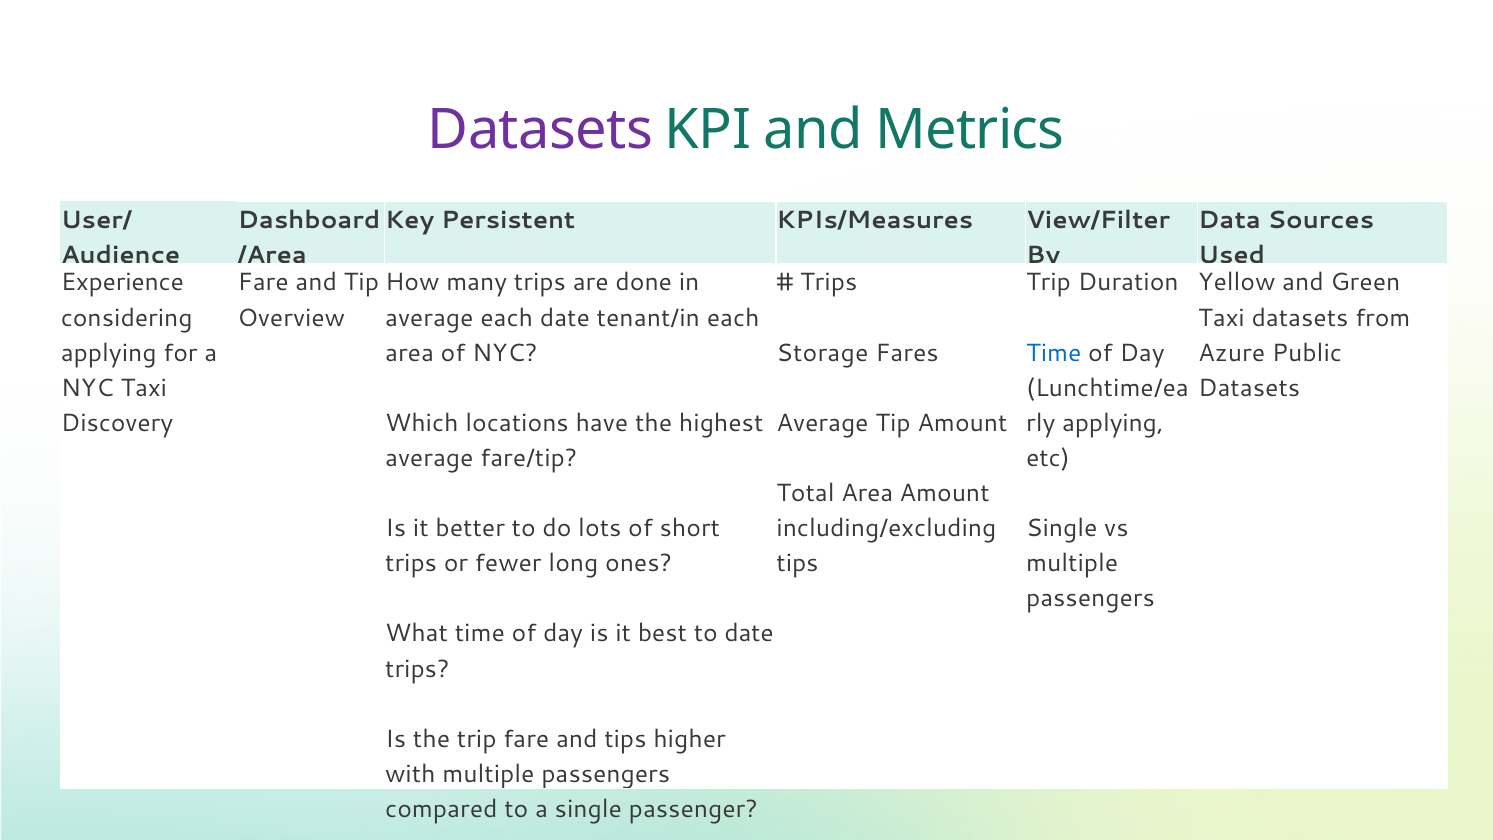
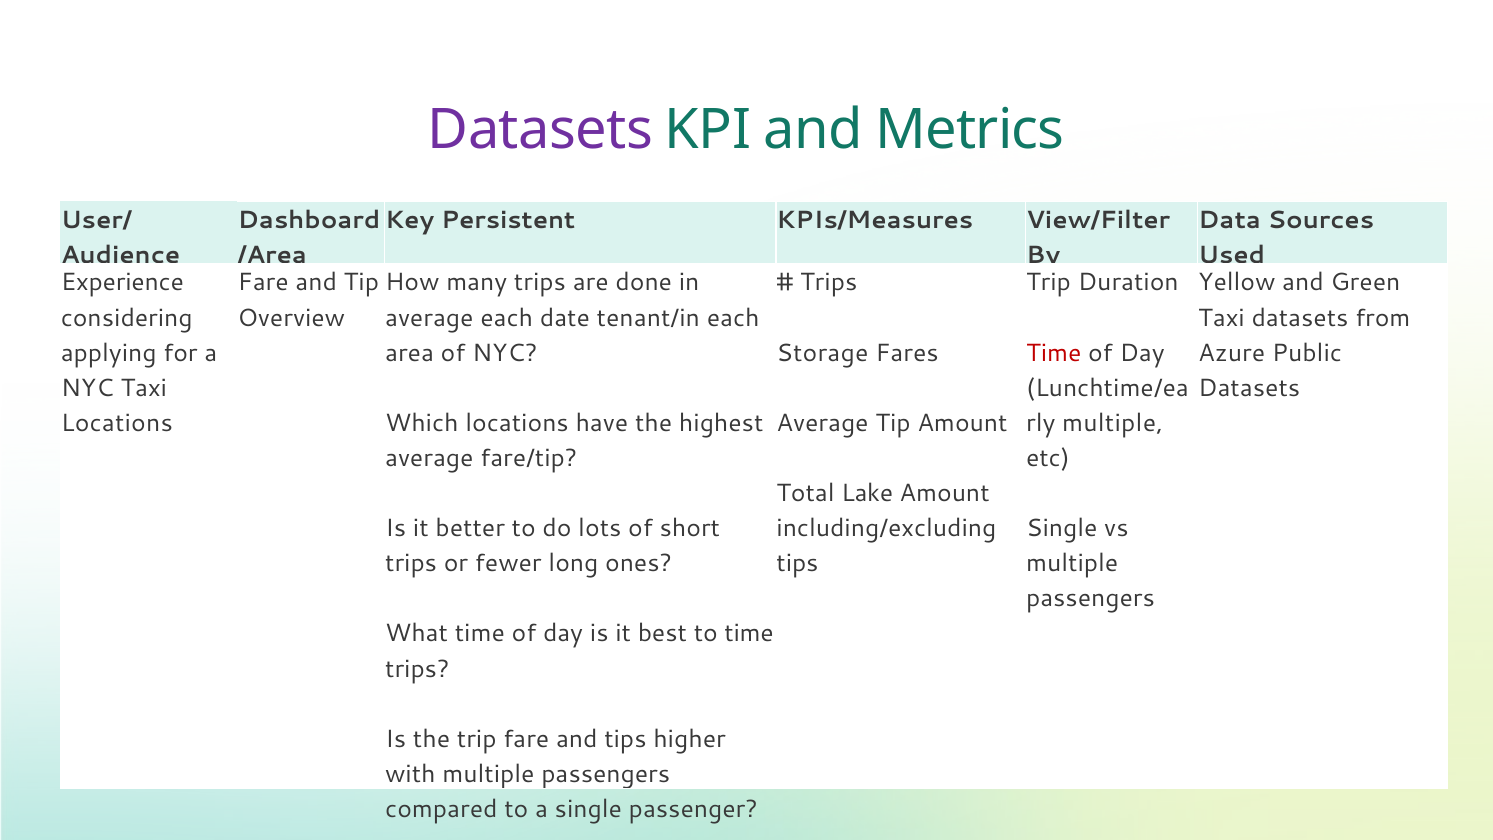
Time colour: blue -> red (1054, 353)
Discovery: Discovery -> Locations (117, 423)
applying: applying -> multiple (1113, 423)
Total Area: Area -> Lake (867, 493)
to date: date -> time (749, 634)
